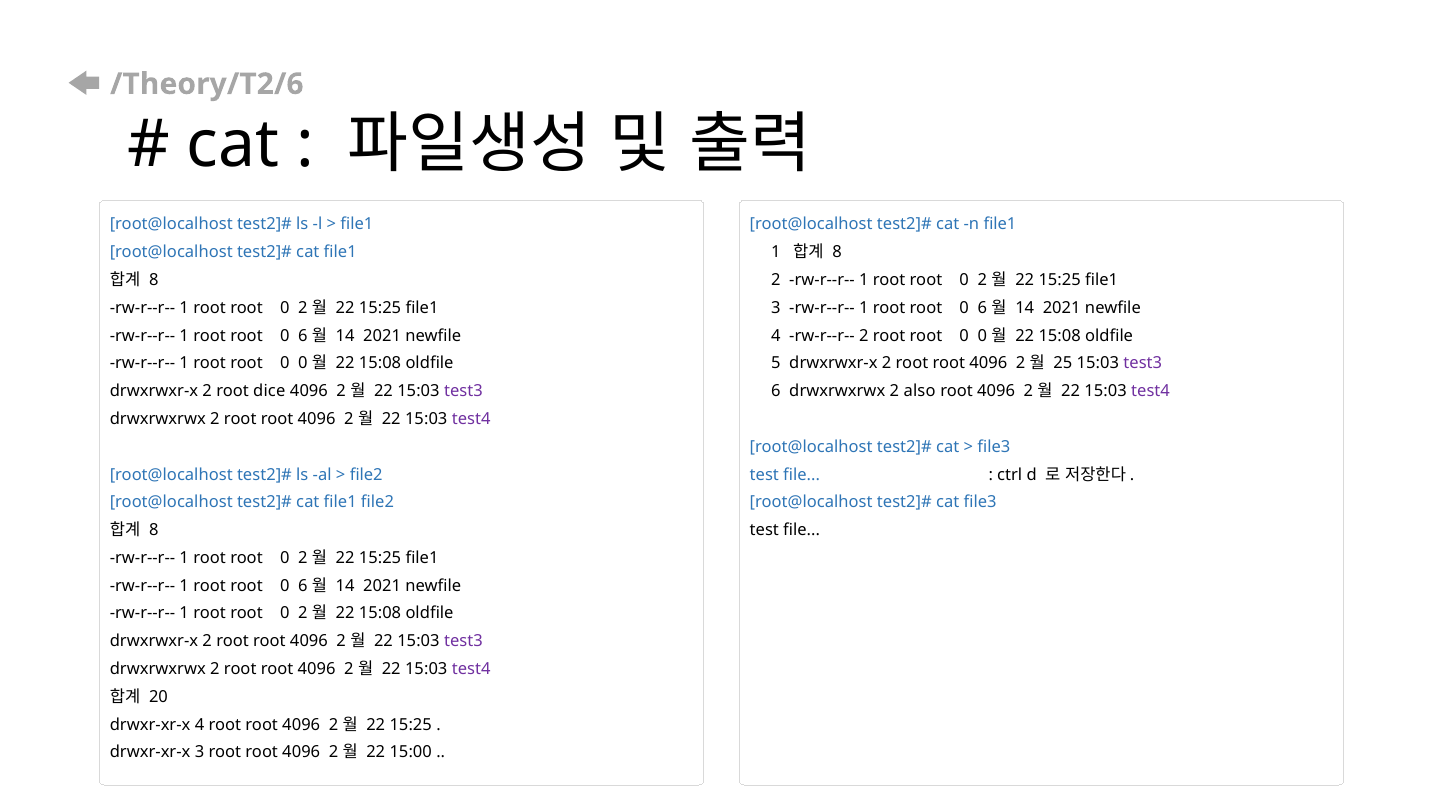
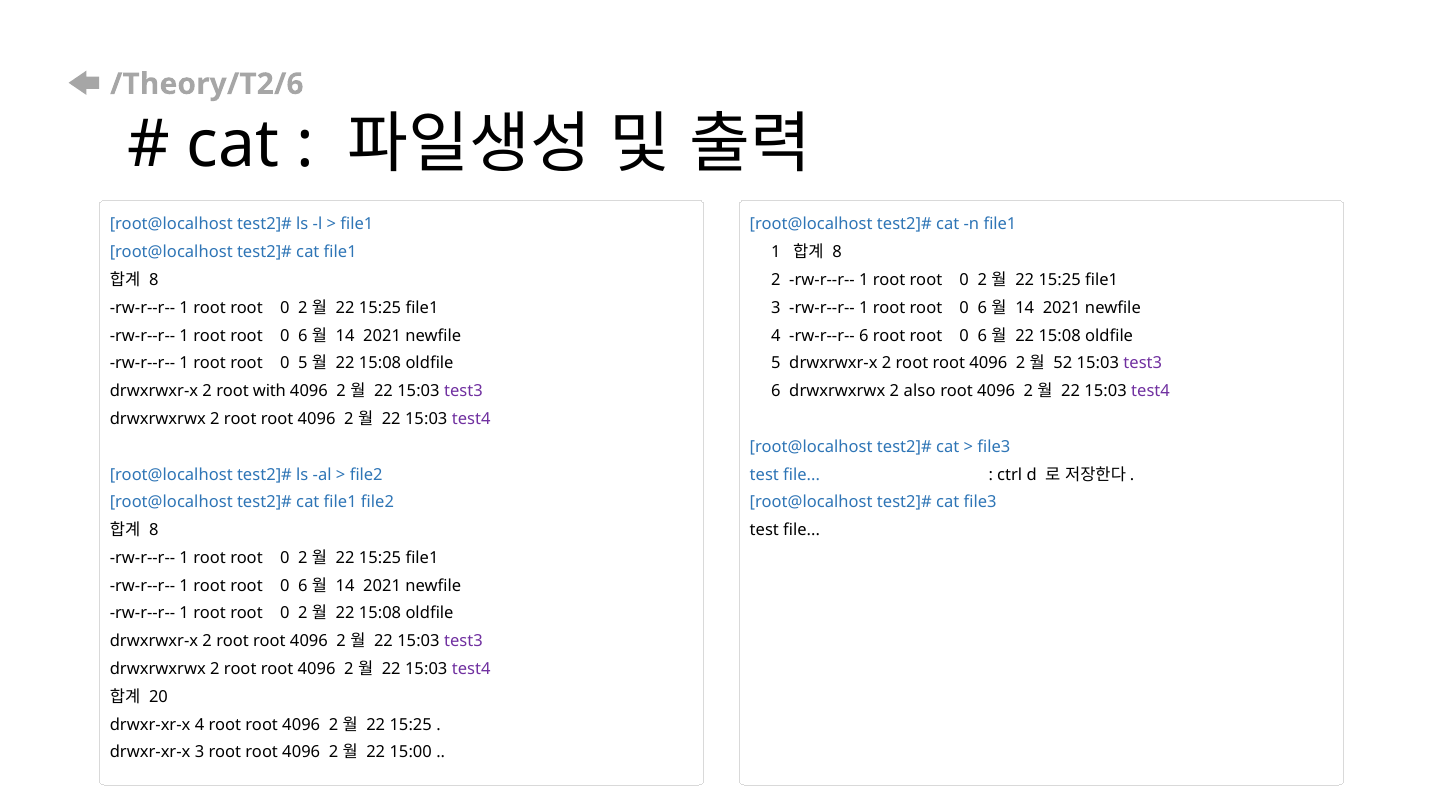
rw-r--r-- 2: 2 -> 6 (864, 335)
0: 0 -> 6 (982, 335)
0: 0 -> 5 (303, 363)
25: 25 -> 52 (1063, 363)
dice: dice -> with (269, 391)
